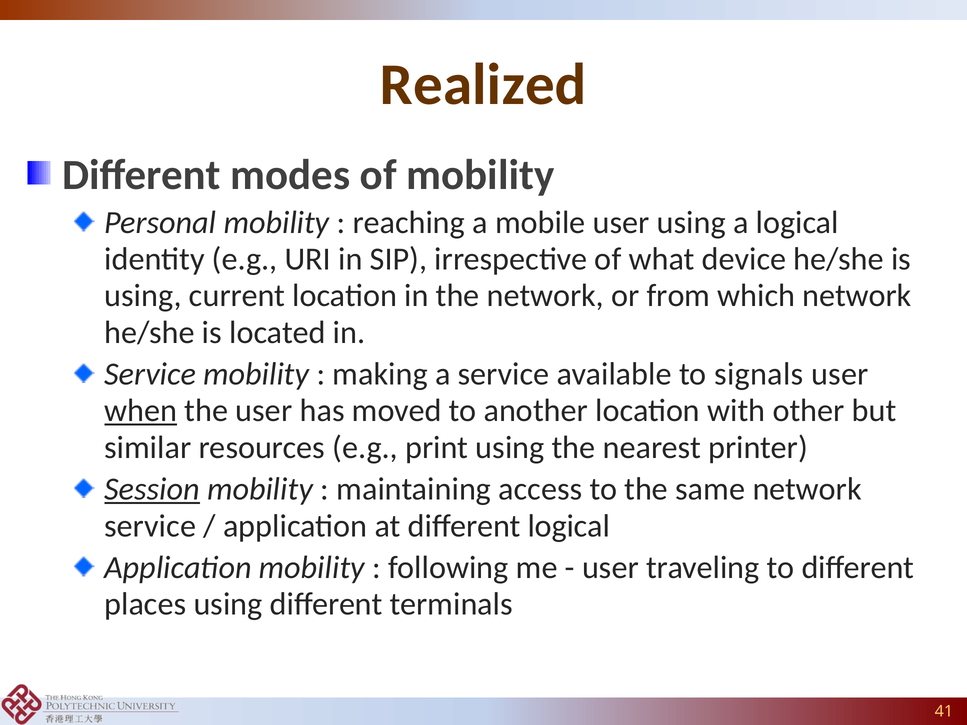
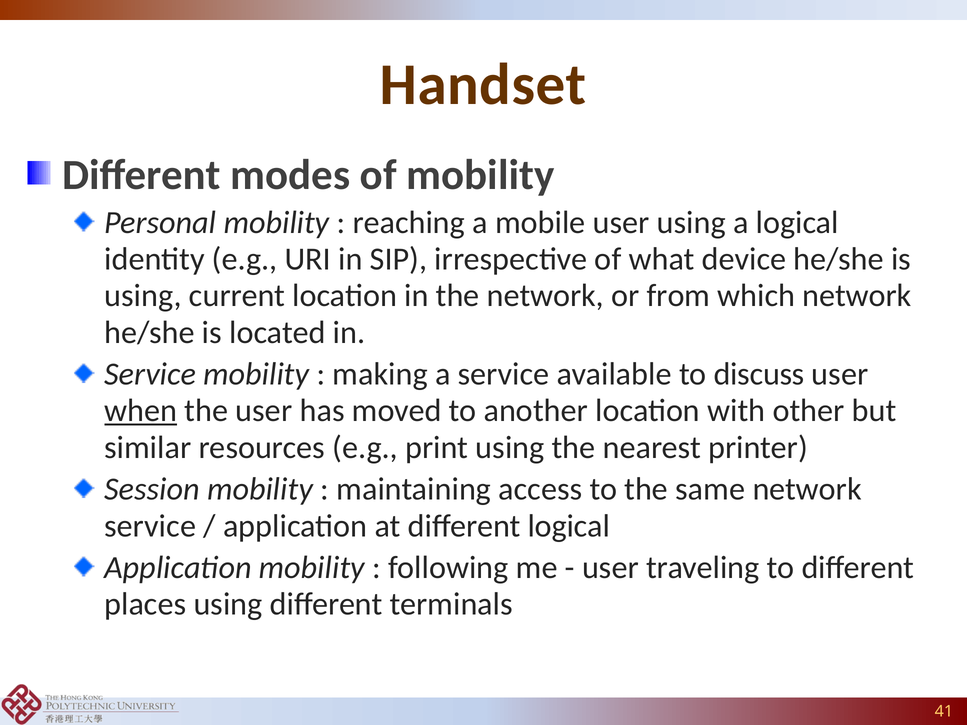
Realized: Realized -> Handset (483, 85)
signals: signals -> discuss (759, 374)
Session underline: present -> none (152, 489)
